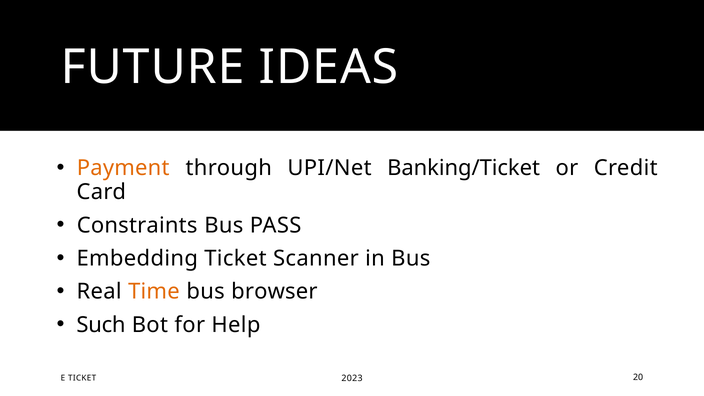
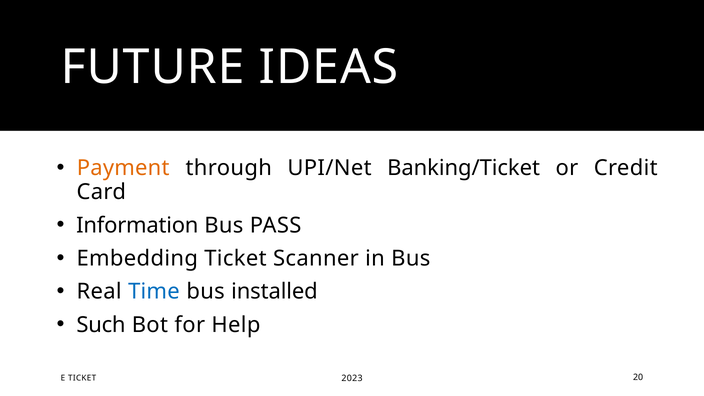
Constraints: Constraints -> Information (137, 225)
Time colour: orange -> blue (154, 292)
browser: browser -> installed (274, 292)
